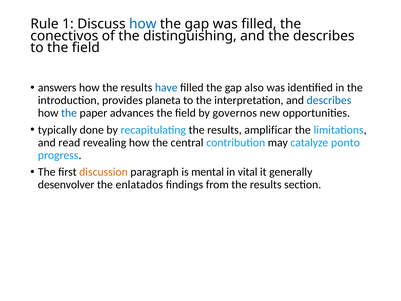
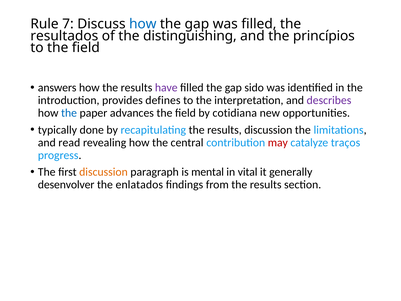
1: 1 -> 7 (68, 24)
conectivos: conectivos -> resultados (64, 36)
the describes: describes -> princípios (324, 36)
have colour: blue -> purple (166, 88)
also: also -> sido (254, 88)
planeta: planeta -> defines (163, 100)
describes colour: blue -> purple (329, 100)
governos: governos -> cotidiana (235, 113)
results amplificar: amplificar -> discussion (268, 130)
may colour: black -> red (278, 142)
ponto: ponto -> traços (346, 142)
